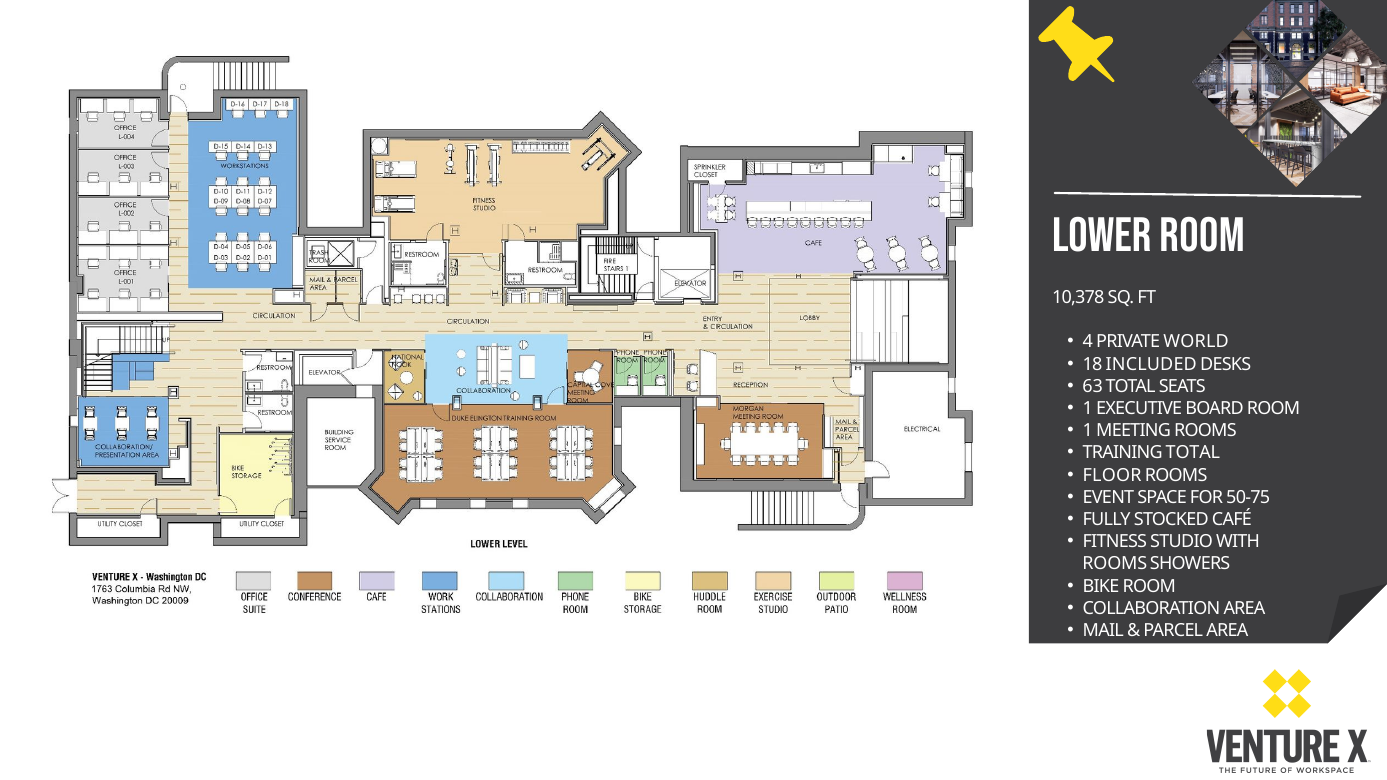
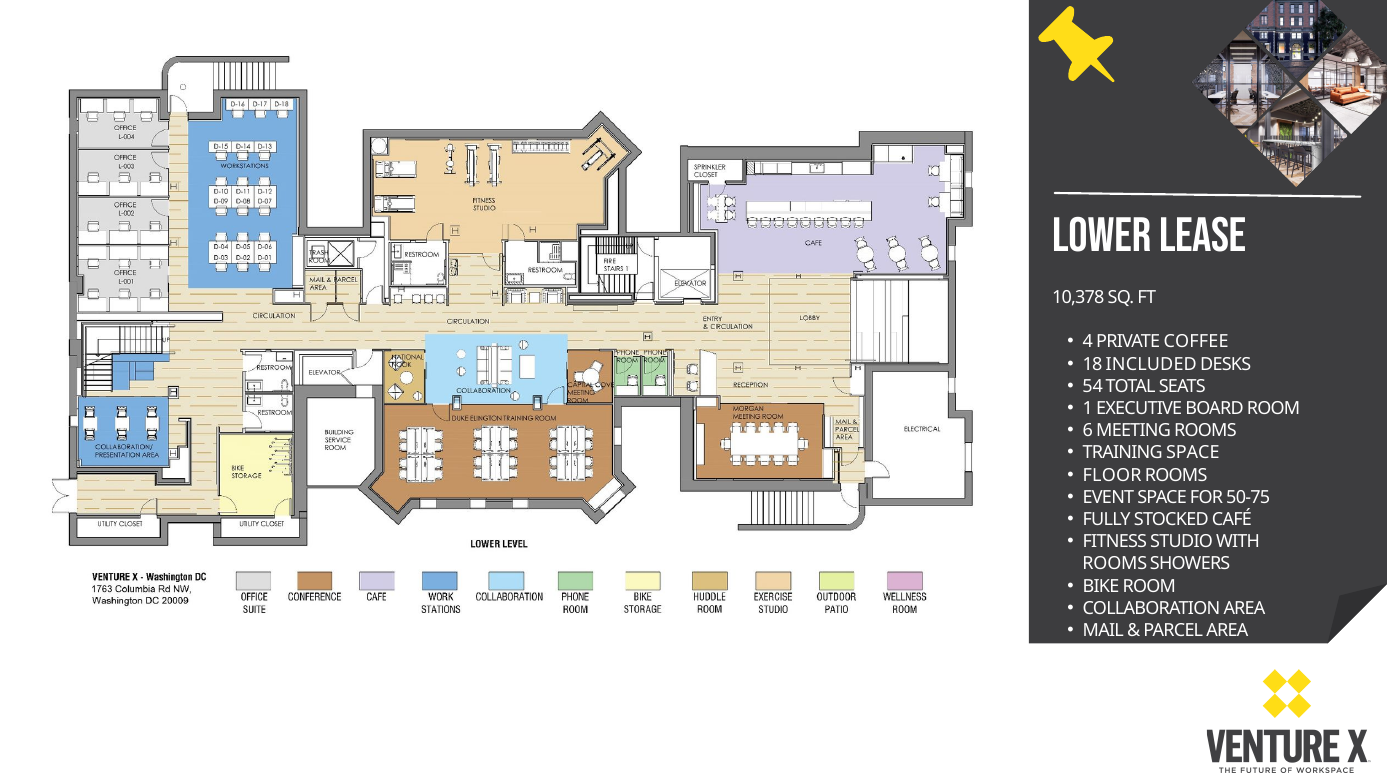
LowER ROOM: ROOM -> LEASE (1203, 235)
WORLD: WORLD -> COFFEE (1196, 342)
63: 63 -> 54 (1093, 387)
1: 1 -> 6 (1088, 431)
TRAINING TOTAL: TOTAL -> SPACE (1193, 453)
